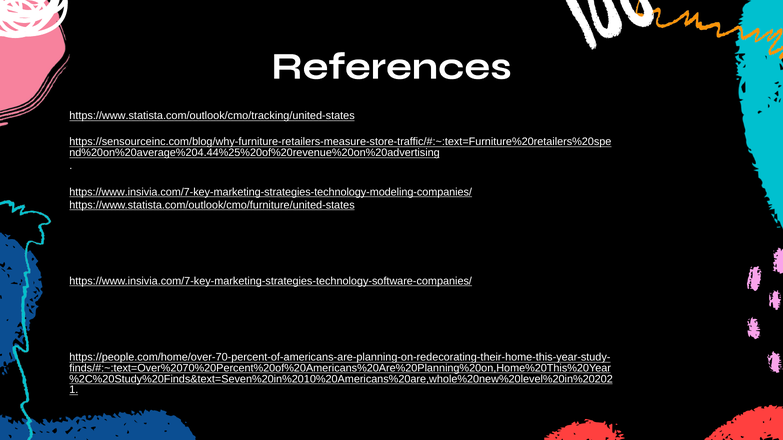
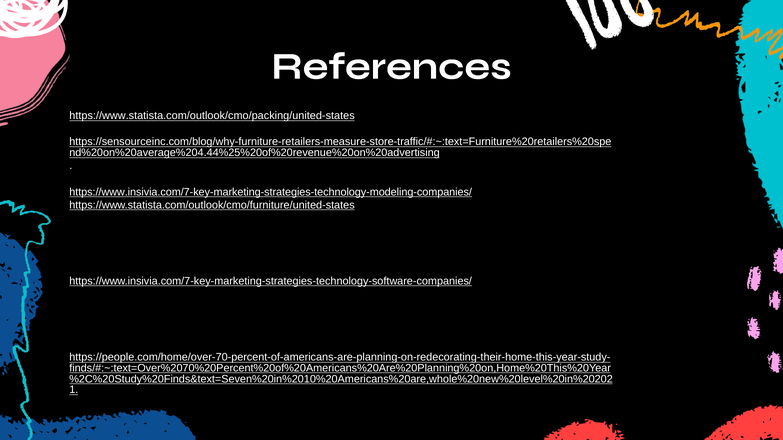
https://www.statista.com/outlook/cmo/tracking/united-states: https://www.statista.com/outlook/cmo/tracking/united-states -> https://www.statista.com/outlook/cmo/packing/united-states (212, 116)
